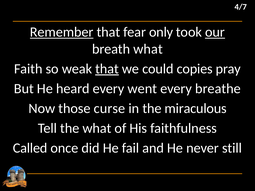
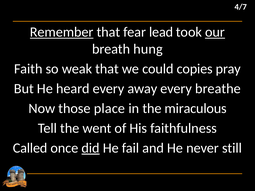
only: only -> lead (161, 32)
breath what: what -> hung (148, 49)
that underline: present -> none (107, 69)
went: went -> away (142, 89)
curse: curse -> place (109, 109)
the what: what -> went (97, 128)
did underline: none -> present (91, 148)
